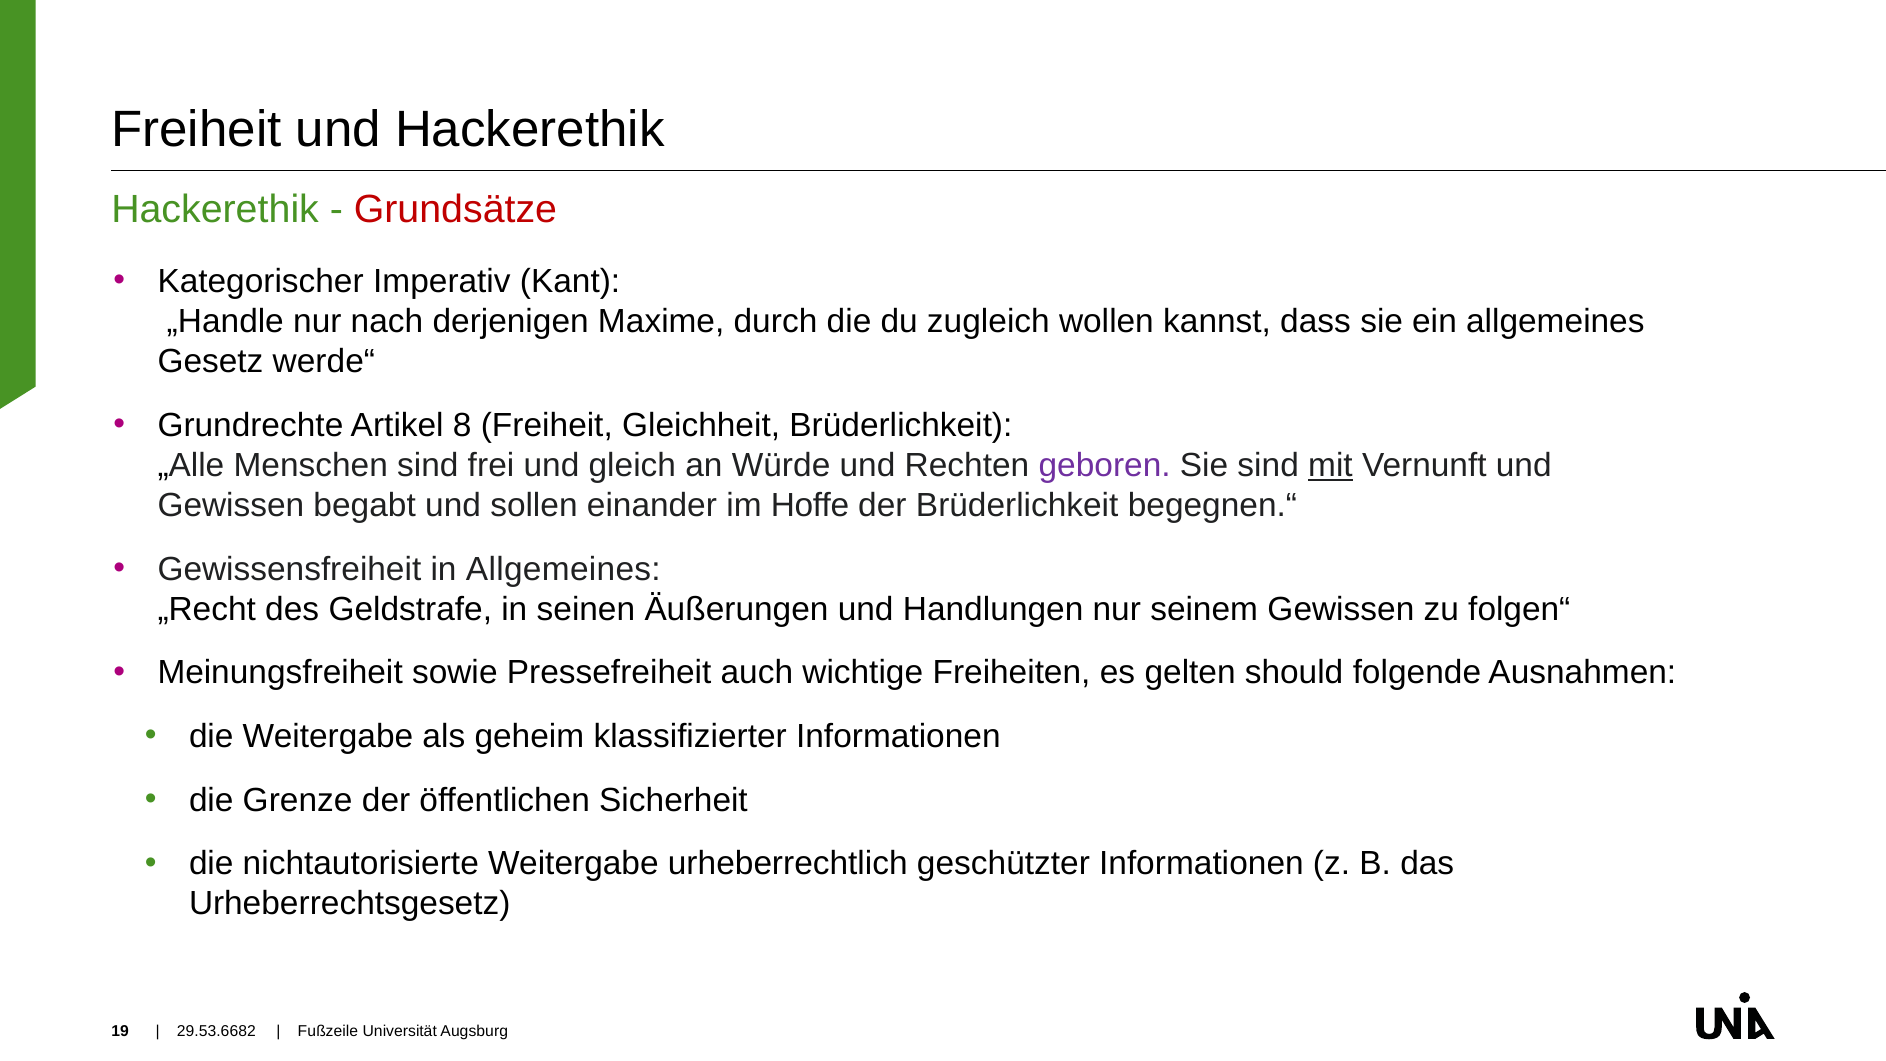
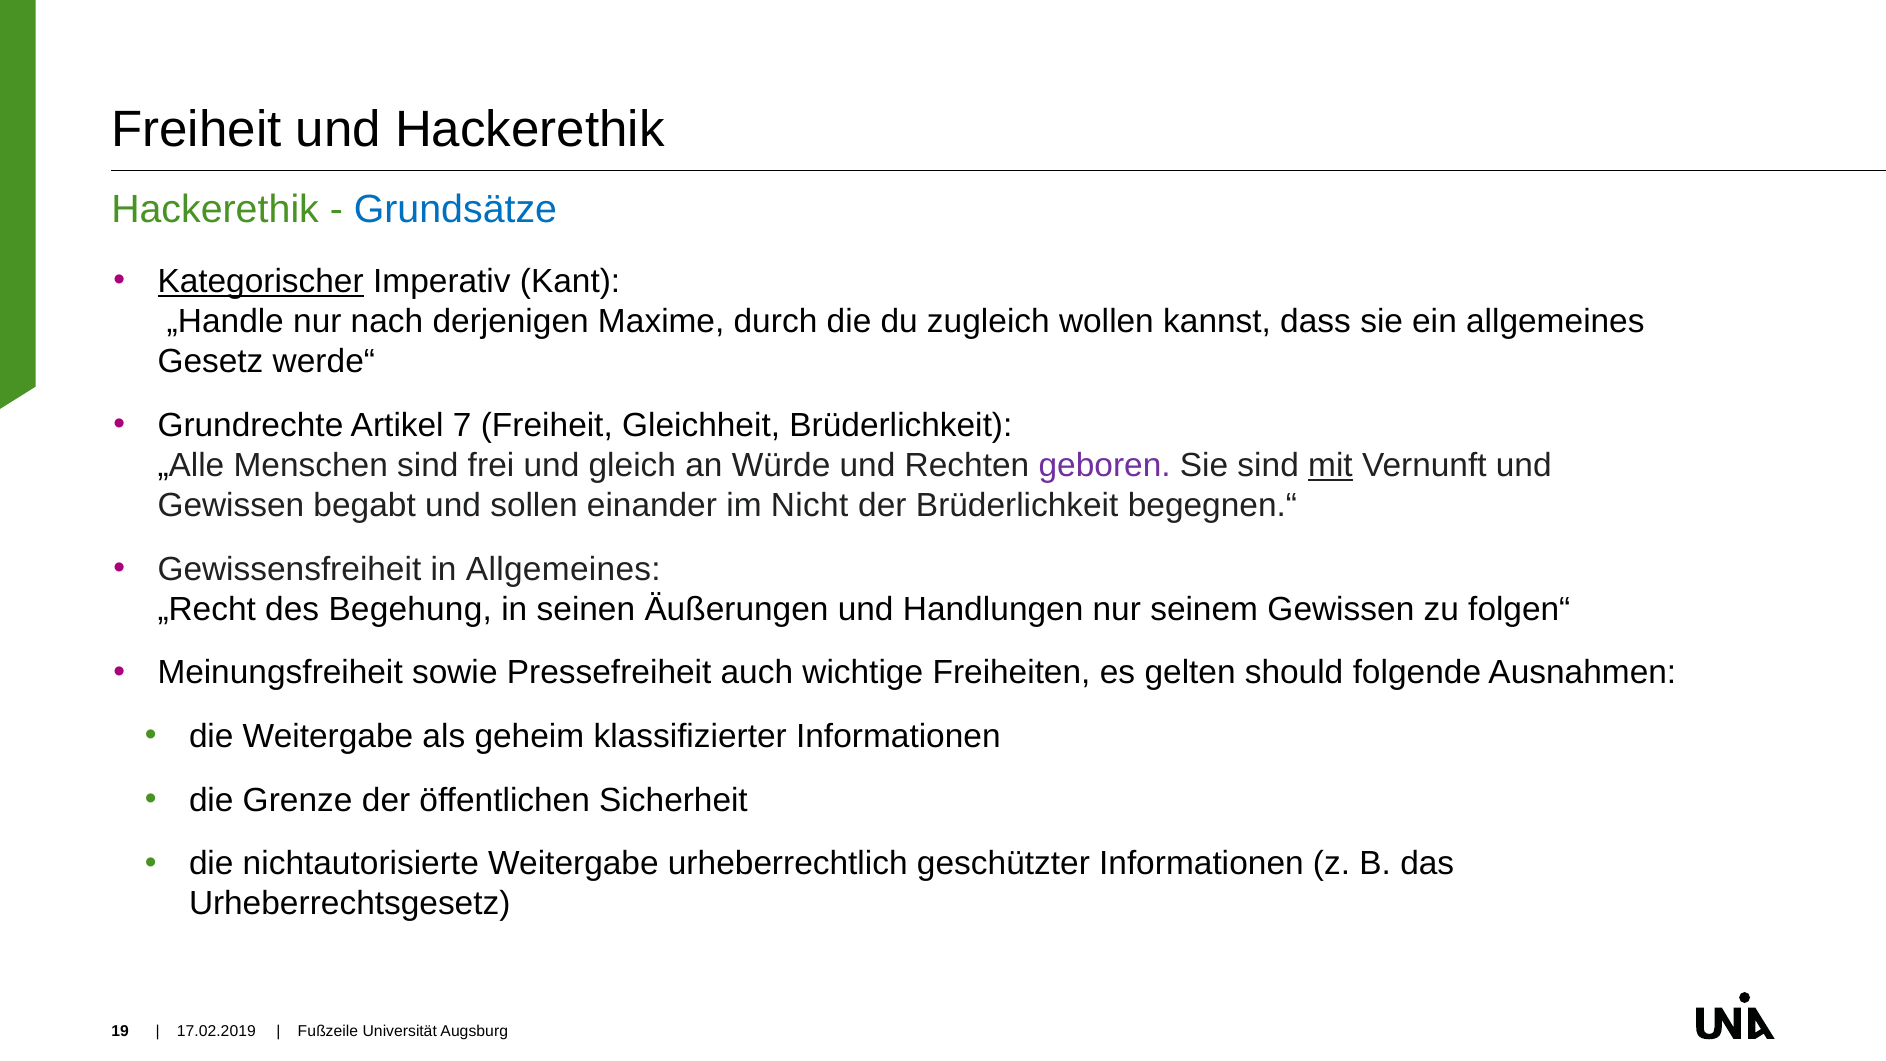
Grundsätze colour: red -> blue (455, 209)
Kategorischer underline: none -> present (261, 281)
8: 8 -> 7 (462, 425)
Hoffe: Hoffe -> Nicht (810, 505)
Geldstrafe: Geldstrafe -> Begehung (410, 609)
29.53.6682: 29.53.6682 -> 17.02.2019 (216, 1031)
